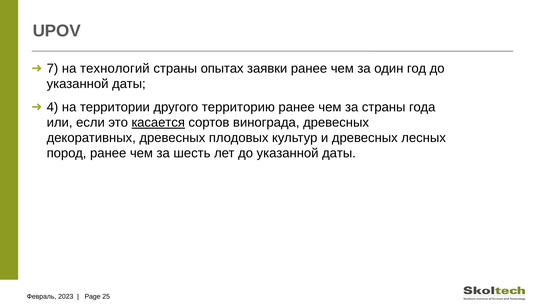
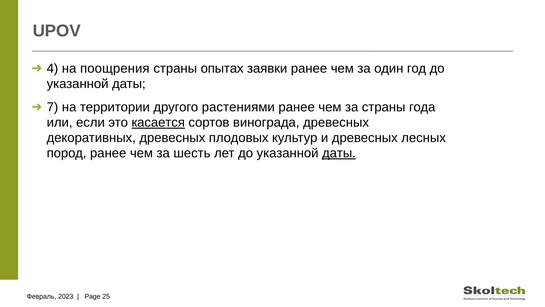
7: 7 -> 4 (52, 68)
технологий: технологий -> поощрения (115, 68)
4: 4 -> 7 (52, 107)
территорию: территорию -> растениями (238, 107)
даты underline: none -> present (339, 153)
